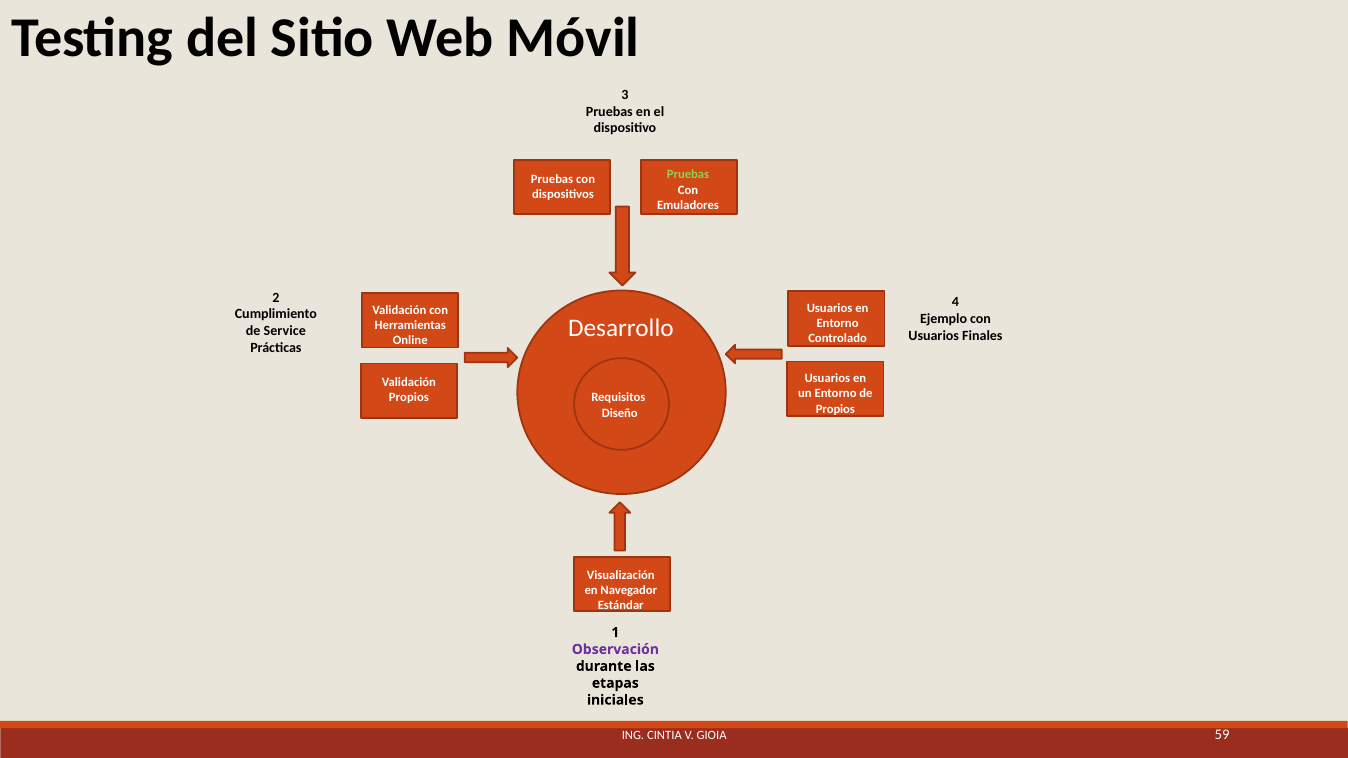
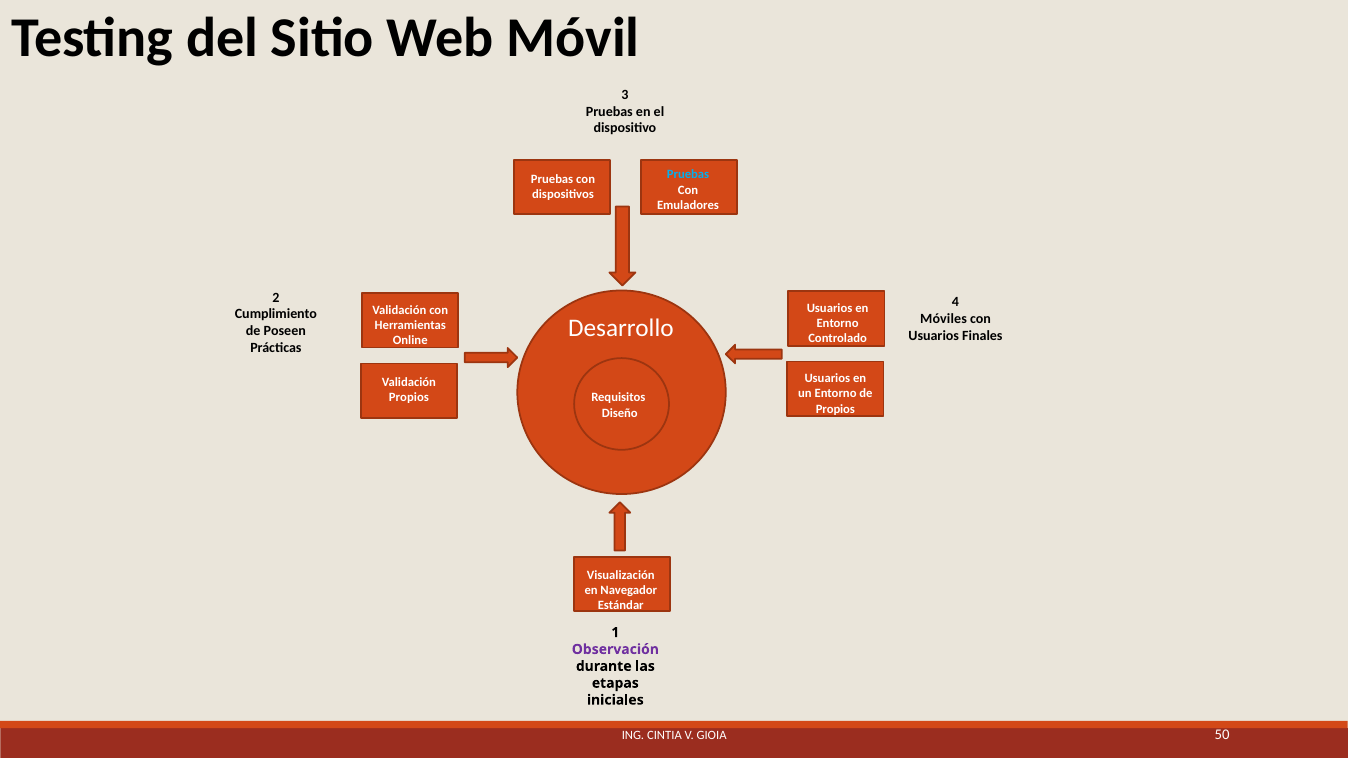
Pruebas colour: light green -> light blue (688, 175)
Ejemplo: Ejemplo -> Móviles (943, 319)
Service: Service -> Poseen (285, 331)
59: 59 -> 50 (1222, 735)
